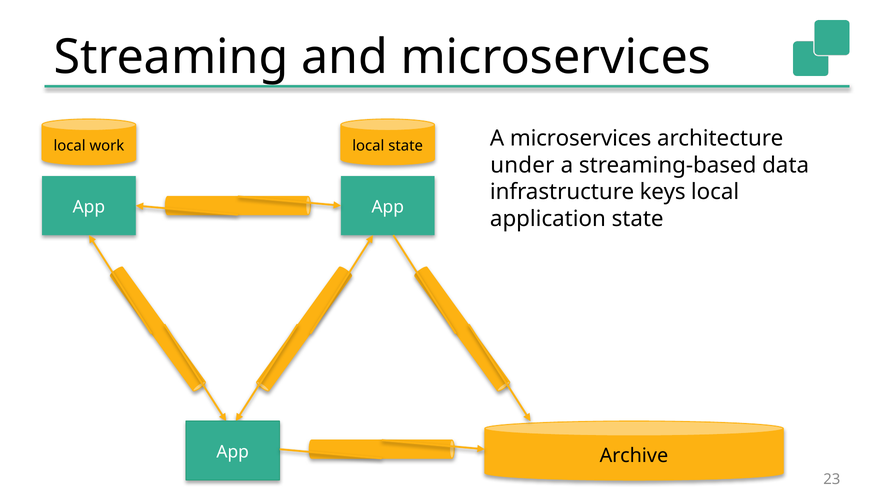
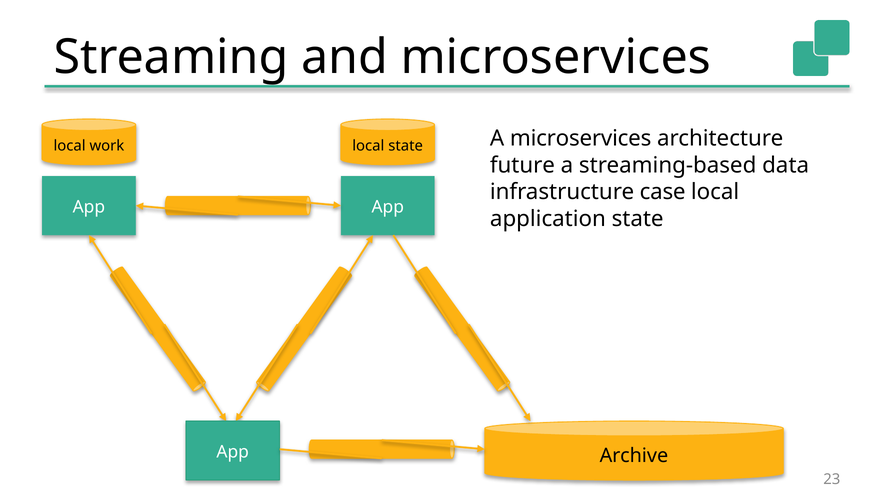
under: under -> future (522, 165)
keys: keys -> case (663, 192)
